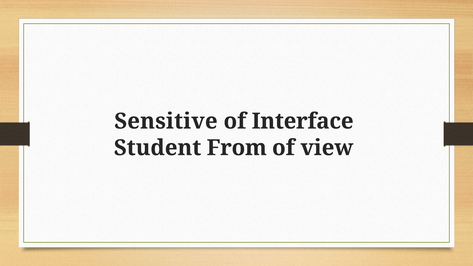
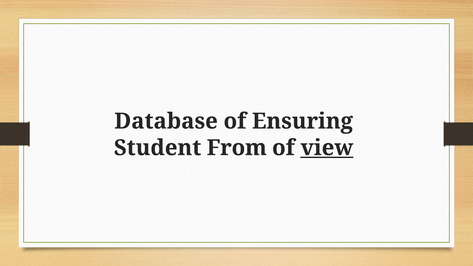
Sensitive: Sensitive -> Database (166, 121)
Interface: Interface -> Ensuring (303, 121)
view underline: none -> present (327, 148)
